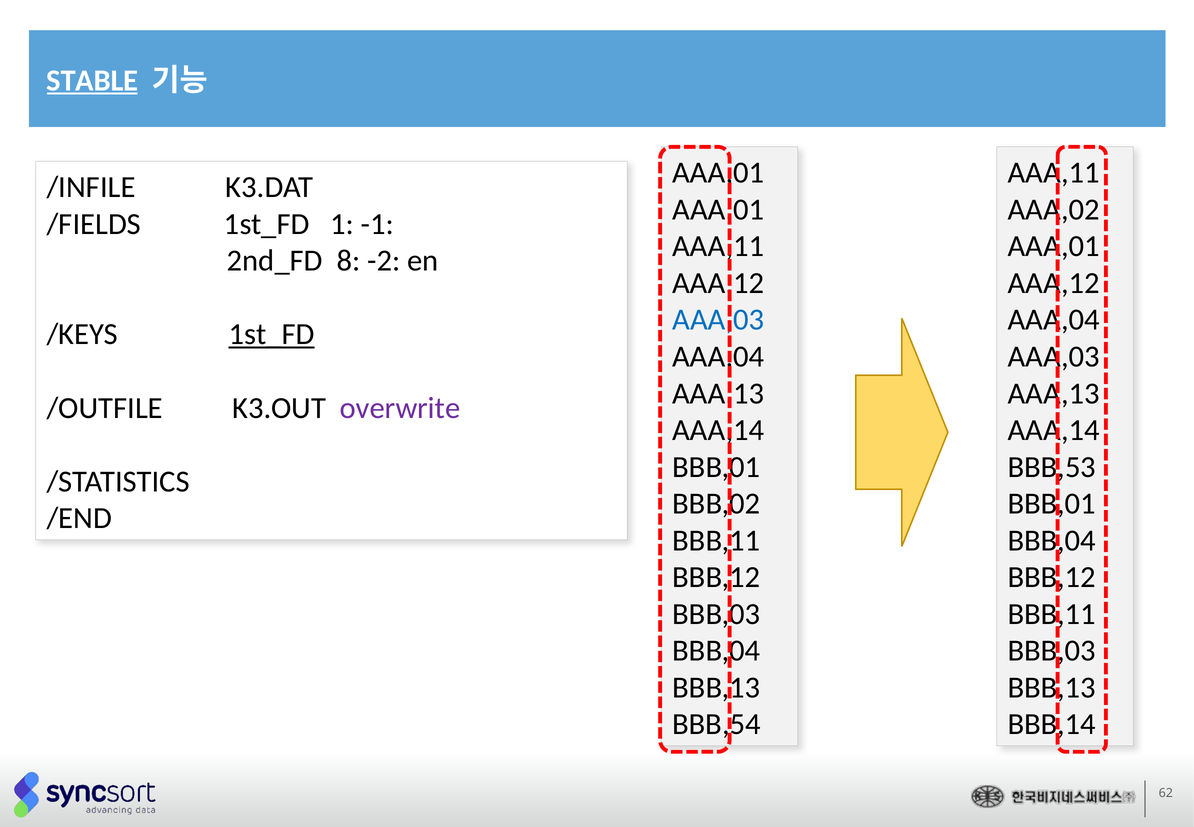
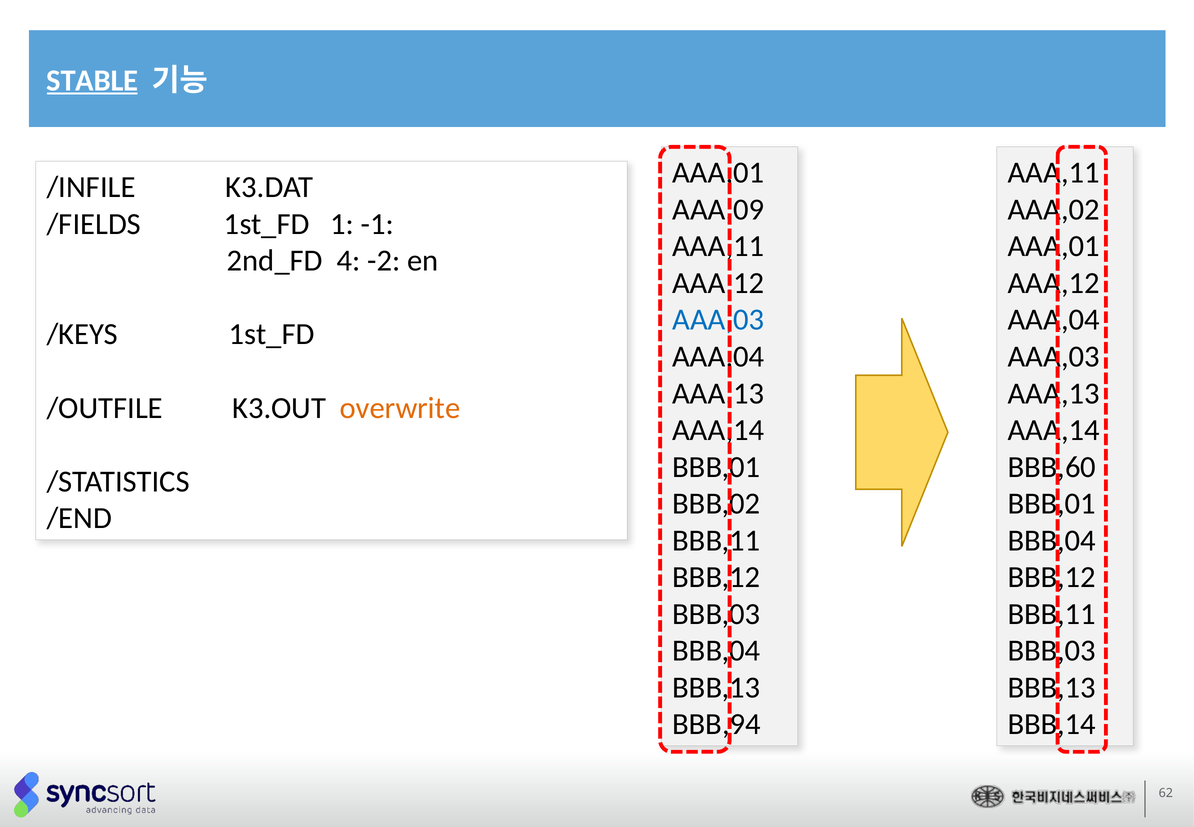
AAA,01: AAA,01 -> AAA,09 (718, 209)
8: 8 -> 4 (348, 261)
1st_FD underline: present -> none (272, 334)
overwrite colour: purple -> orange (400, 408)
BBB,53: BBB,53 -> BBB,60 (1052, 467)
BBB,54: BBB,54 -> BBB,94 (716, 724)
